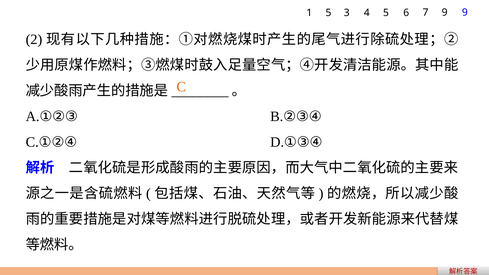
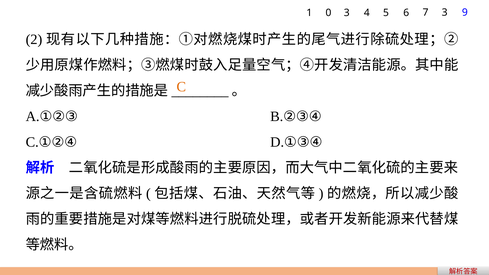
1 5: 5 -> 0 (328, 13)
7 9: 9 -> 3 (445, 13)
